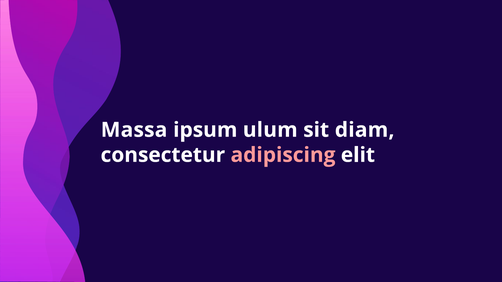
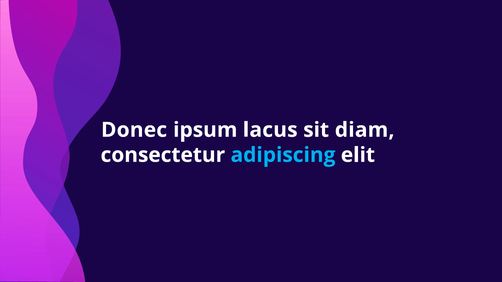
Massa: Massa -> Donec (134, 130)
ulum: ulum -> lacus (270, 130)
adipiscing colour: pink -> light blue (283, 155)
